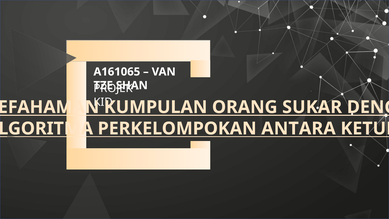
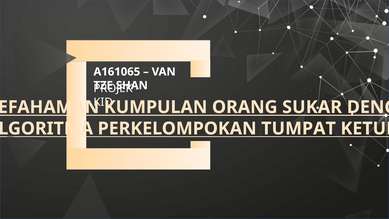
ANTARA: ANTARA -> TUMPAT (299, 128)
